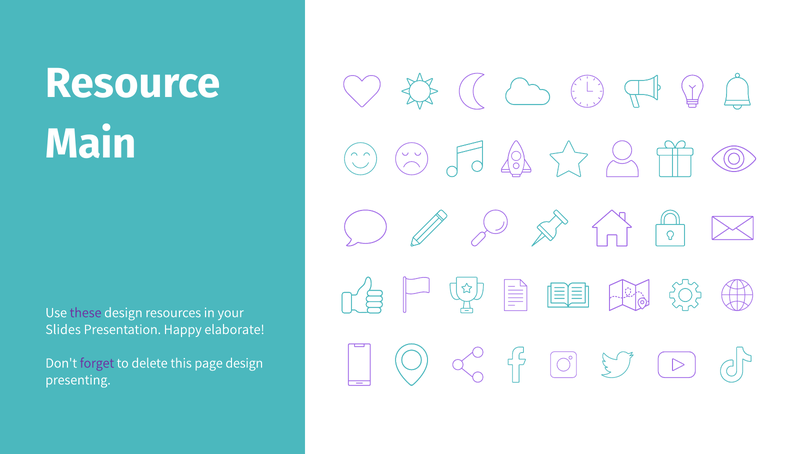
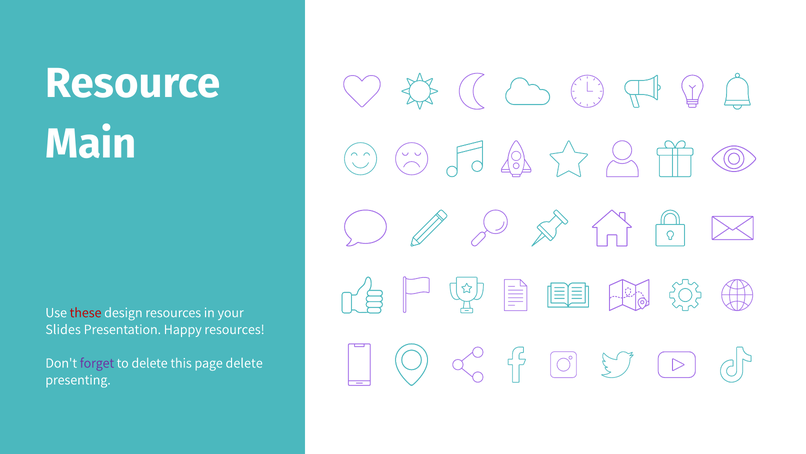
these colour: purple -> red (86, 312)
Happy elaborate: elaborate -> resources (235, 329)
page design: design -> delete (244, 363)
